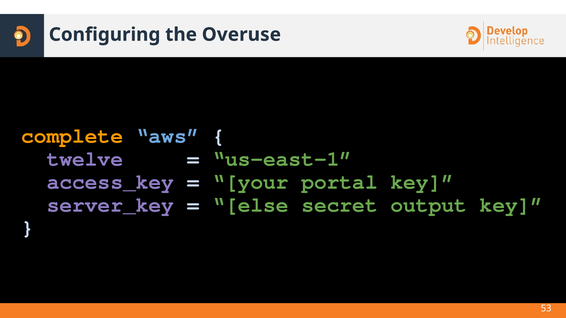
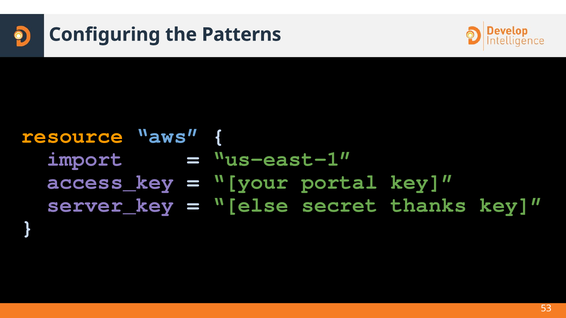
Overuse: Overuse -> Patterns (242, 35)
complete: complete -> resource (72, 136)
twelve: twelve -> import (85, 159)
output: output -> thanks (429, 205)
